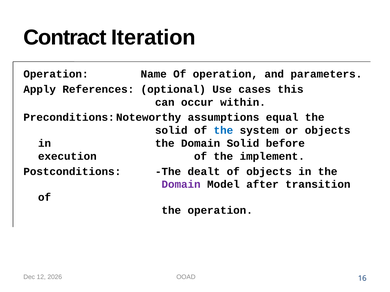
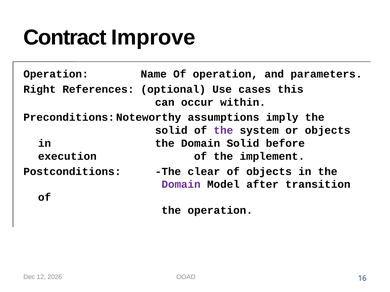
Iteration: Iteration -> Improve (153, 38)
Apply: Apply -> Right (40, 89)
equal: equal -> imply (282, 118)
the colour: blue -> purple (223, 131)
dealt: dealt -> clear (204, 172)
